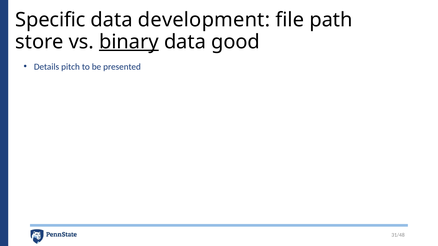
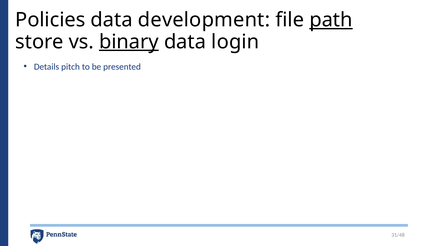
Specific: Specific -> Policies (50, 20)
path underline: none -> present (331, 20)
good: good -> login (235, 42)
